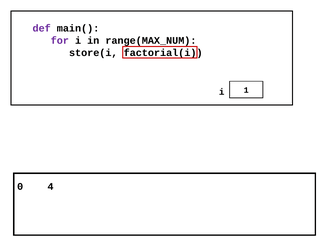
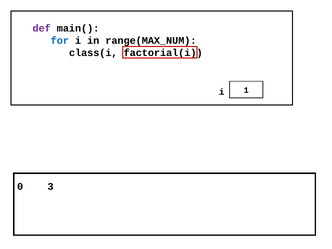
for colour: purple -> blue (60, 40)
store(i: store(i -> class(i (93, 53)
4: 4 -> 3 (50, 187)
